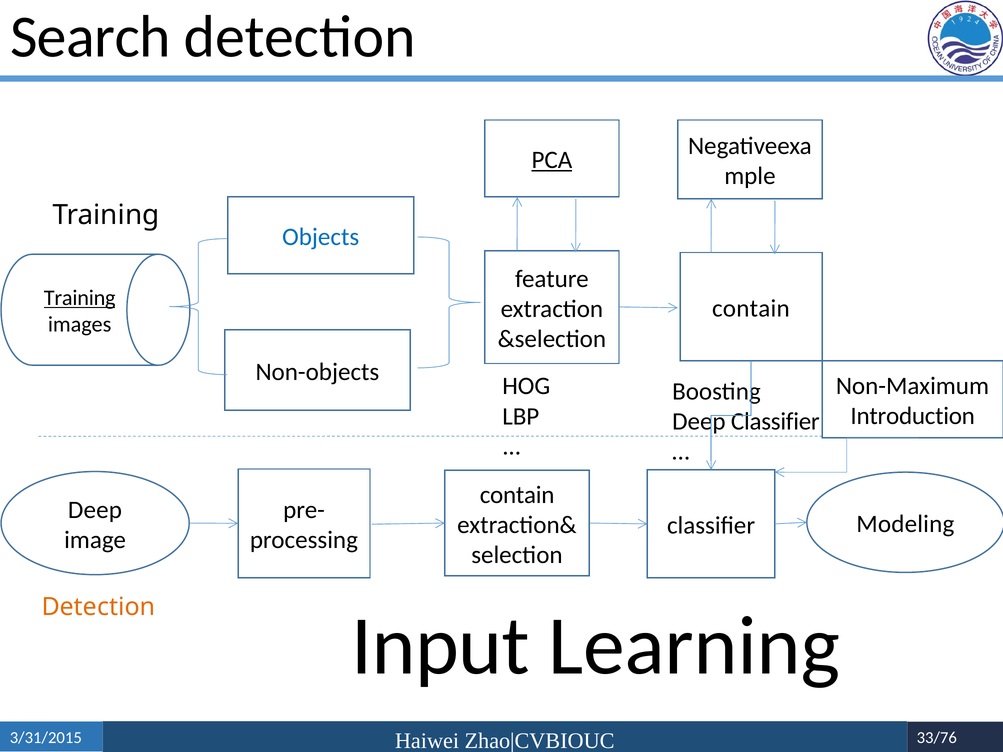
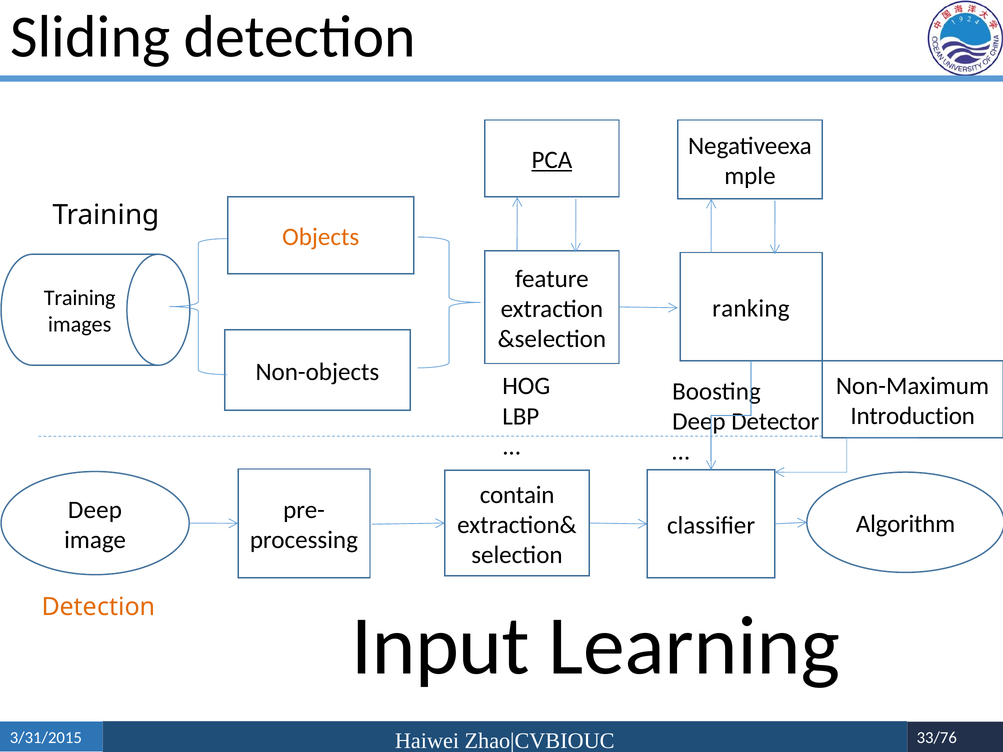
Search: Search -> Sliding (90, 37)
Objects colour: blue -> orange (321, 237)
Training underline: present -> none (80, 298)
contain: contain -> ranking (751, 308)
Deep Classifier: Classifier -> Detector (775, 421)
Modeling: Modeling -> Algorithm (906, 524)
